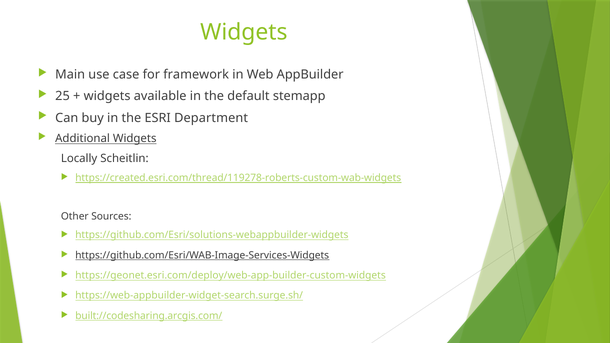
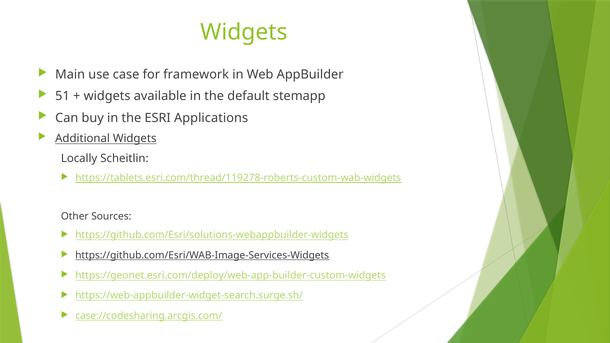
25: 25 -> 51 (63, 96)
Department: Department -> Applications (211, 118)
https://created.esri.com/thread/119278-roberts-custom-wab-widgets: https://created.esri.com/thread/119278-roberts-custom-wab-widgets -> https://tablets.esri.com/thread/119278-roberts-custom-wab-widgets (238, 178)
built://codesharing.arcgis.com/: built://codesharing.arcgis.com/ -> case://codesharing.arcgis.com/ (149, 316)
